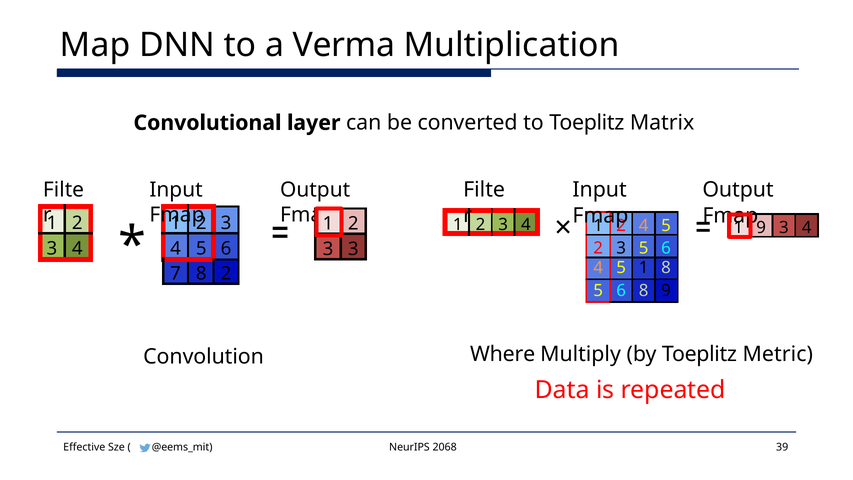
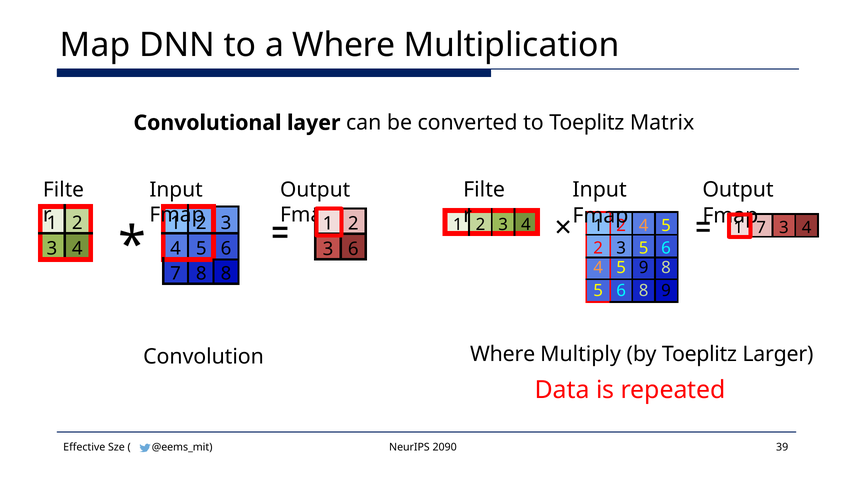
a Verma: Verma -> Where (344, 45)
9: 9 -> 7 (761, 227)
3 3: 3 -> 6 (353, 249)
5 1: 1 -> 9 (644, 268)
8 2: 2 -> 8 (226, 274)
Metric: Metric -> Larger (778, 354)
2068: 2068 -> 2090 (445, 447)
